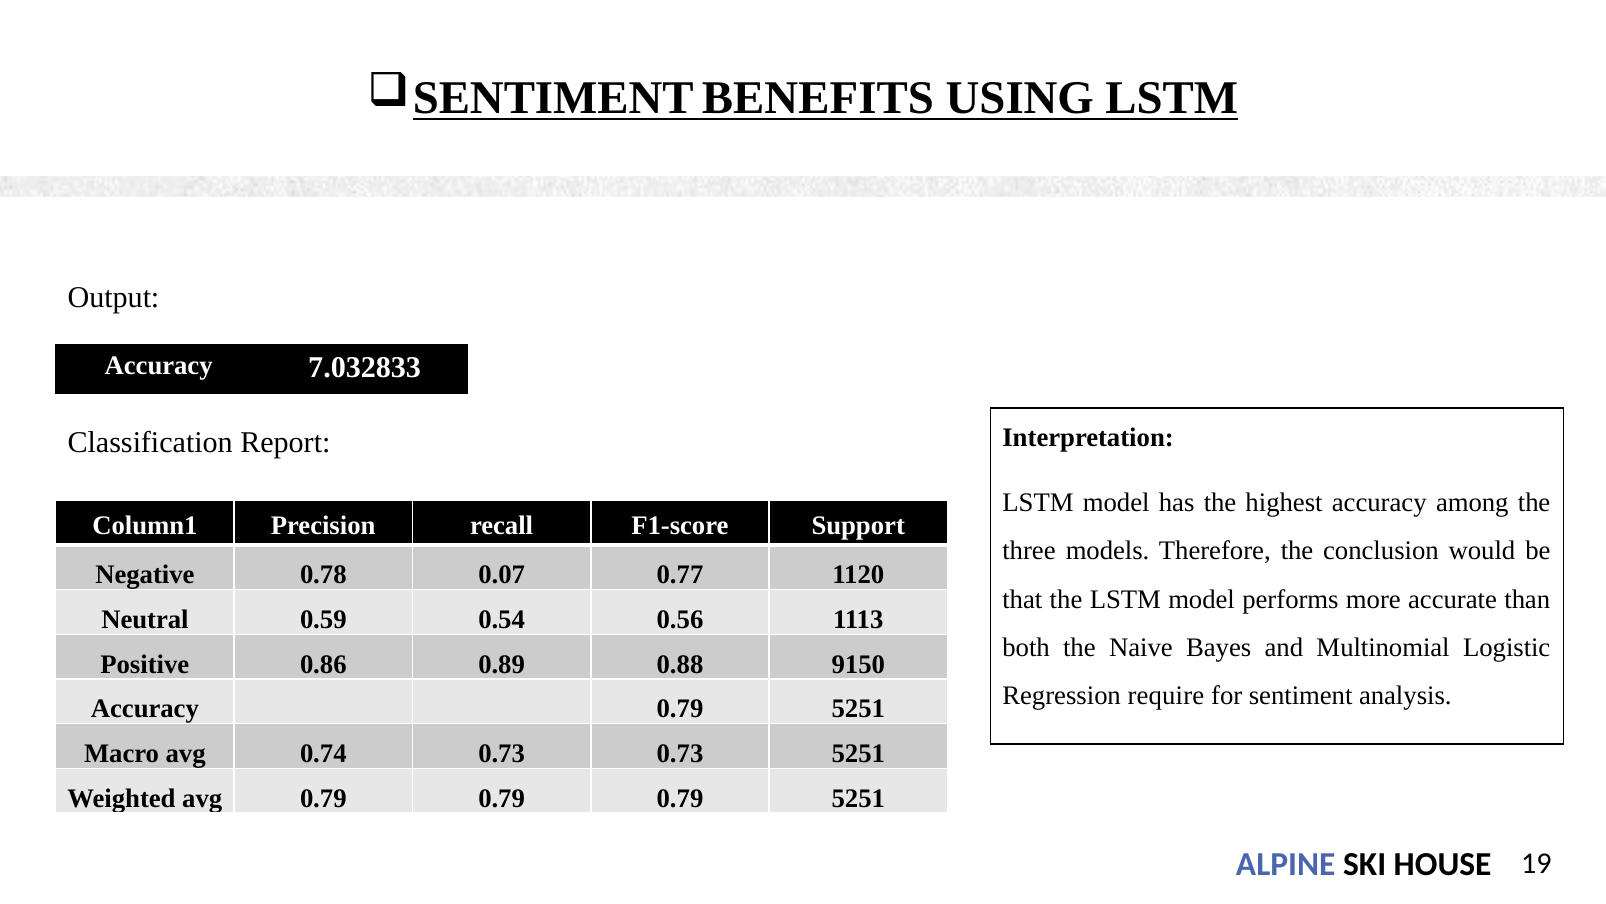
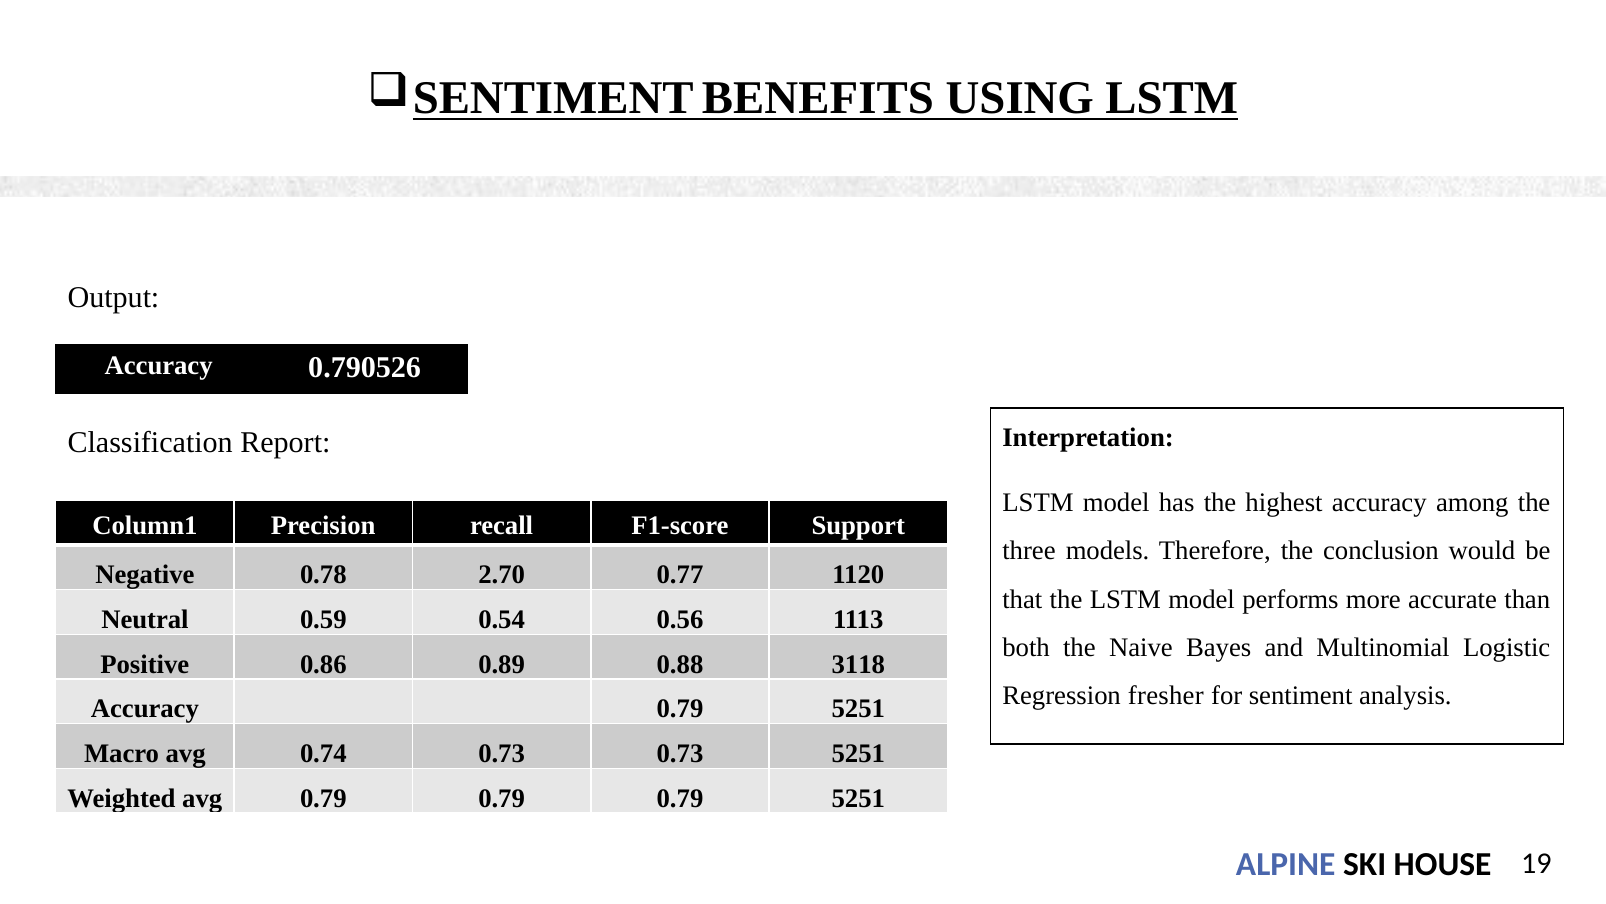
7.032833: 7.032833 -> 0.790526 (365, 367)
0.07: 0.07 -> 2.70 (502, 575)
9150: 9150 -> 3118 (858, 664)
require: require -> fresher (1166, 695)
